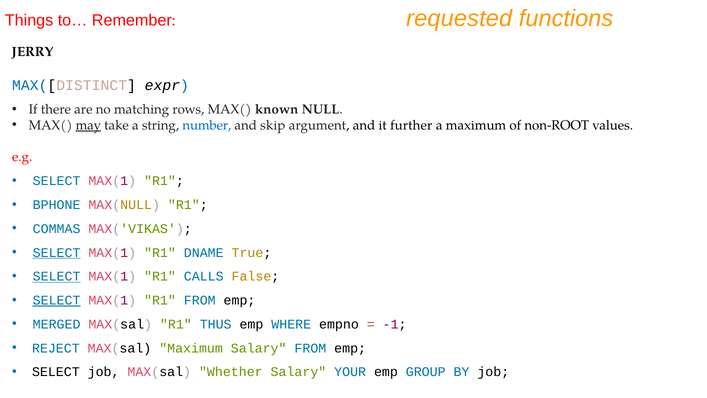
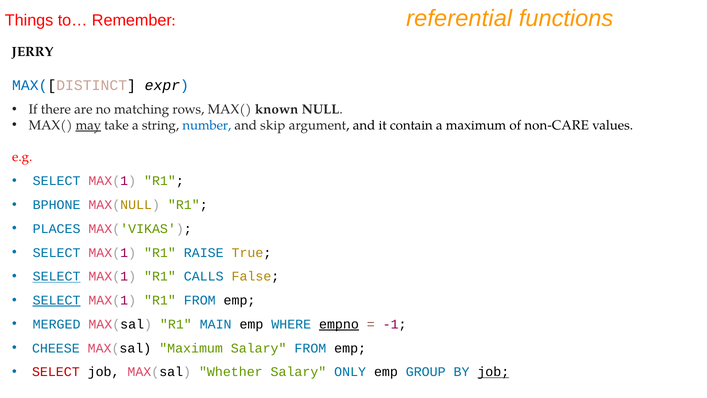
requested: requested -> referential (459, 18)
further: further -> contain (411, 125)
non-ROOT: non-ROOT -> non-CARE (557, 125)
COMMAS: COMMAS -> PLACES (57, 229)
SELECT underline: present -> none (57, 252)
DNAME: DNAME -> RAISE (204, 252)
THUS: THUS -> MAIN (216, 324)
empno underline: none -> present (339, 324)
REJECT: REJECT -> CHEESE (56, 348)
SELECT colour: black -> red (56, 372)
YOUR: YOUR -> ONLY (350, 372)
job underline: none -> present (493, 372)
